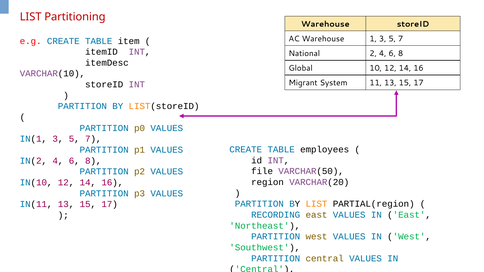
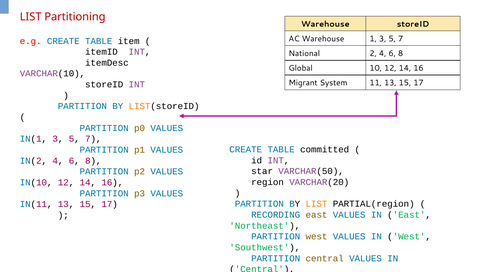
employees: employees -> committed (325, 150)
file: file -> star (262, 171)
